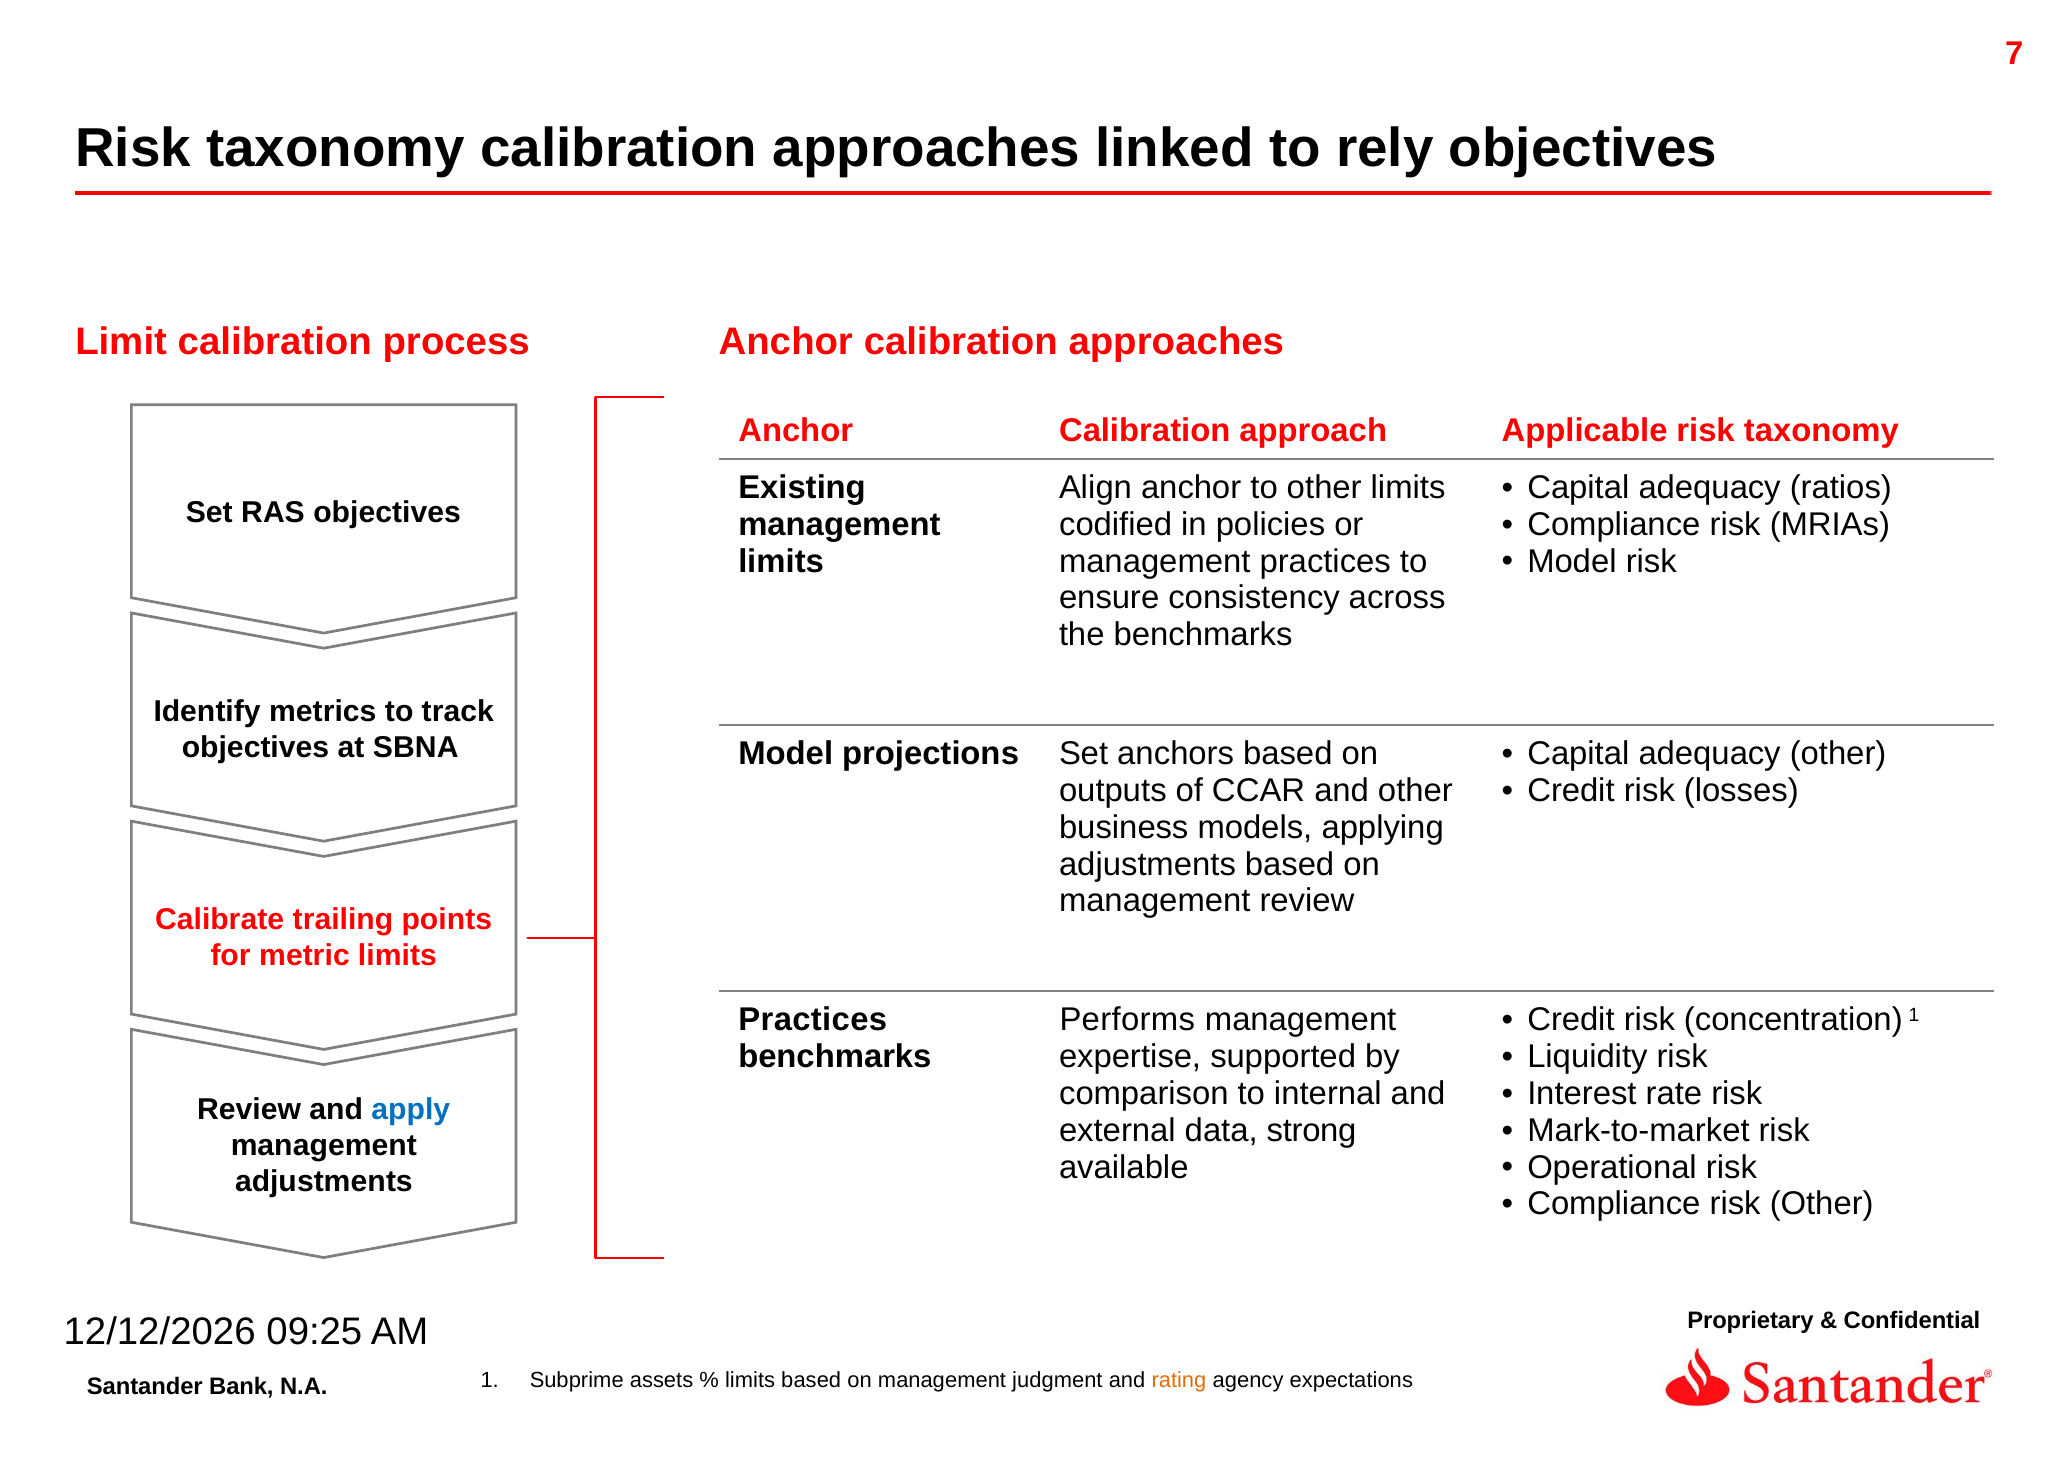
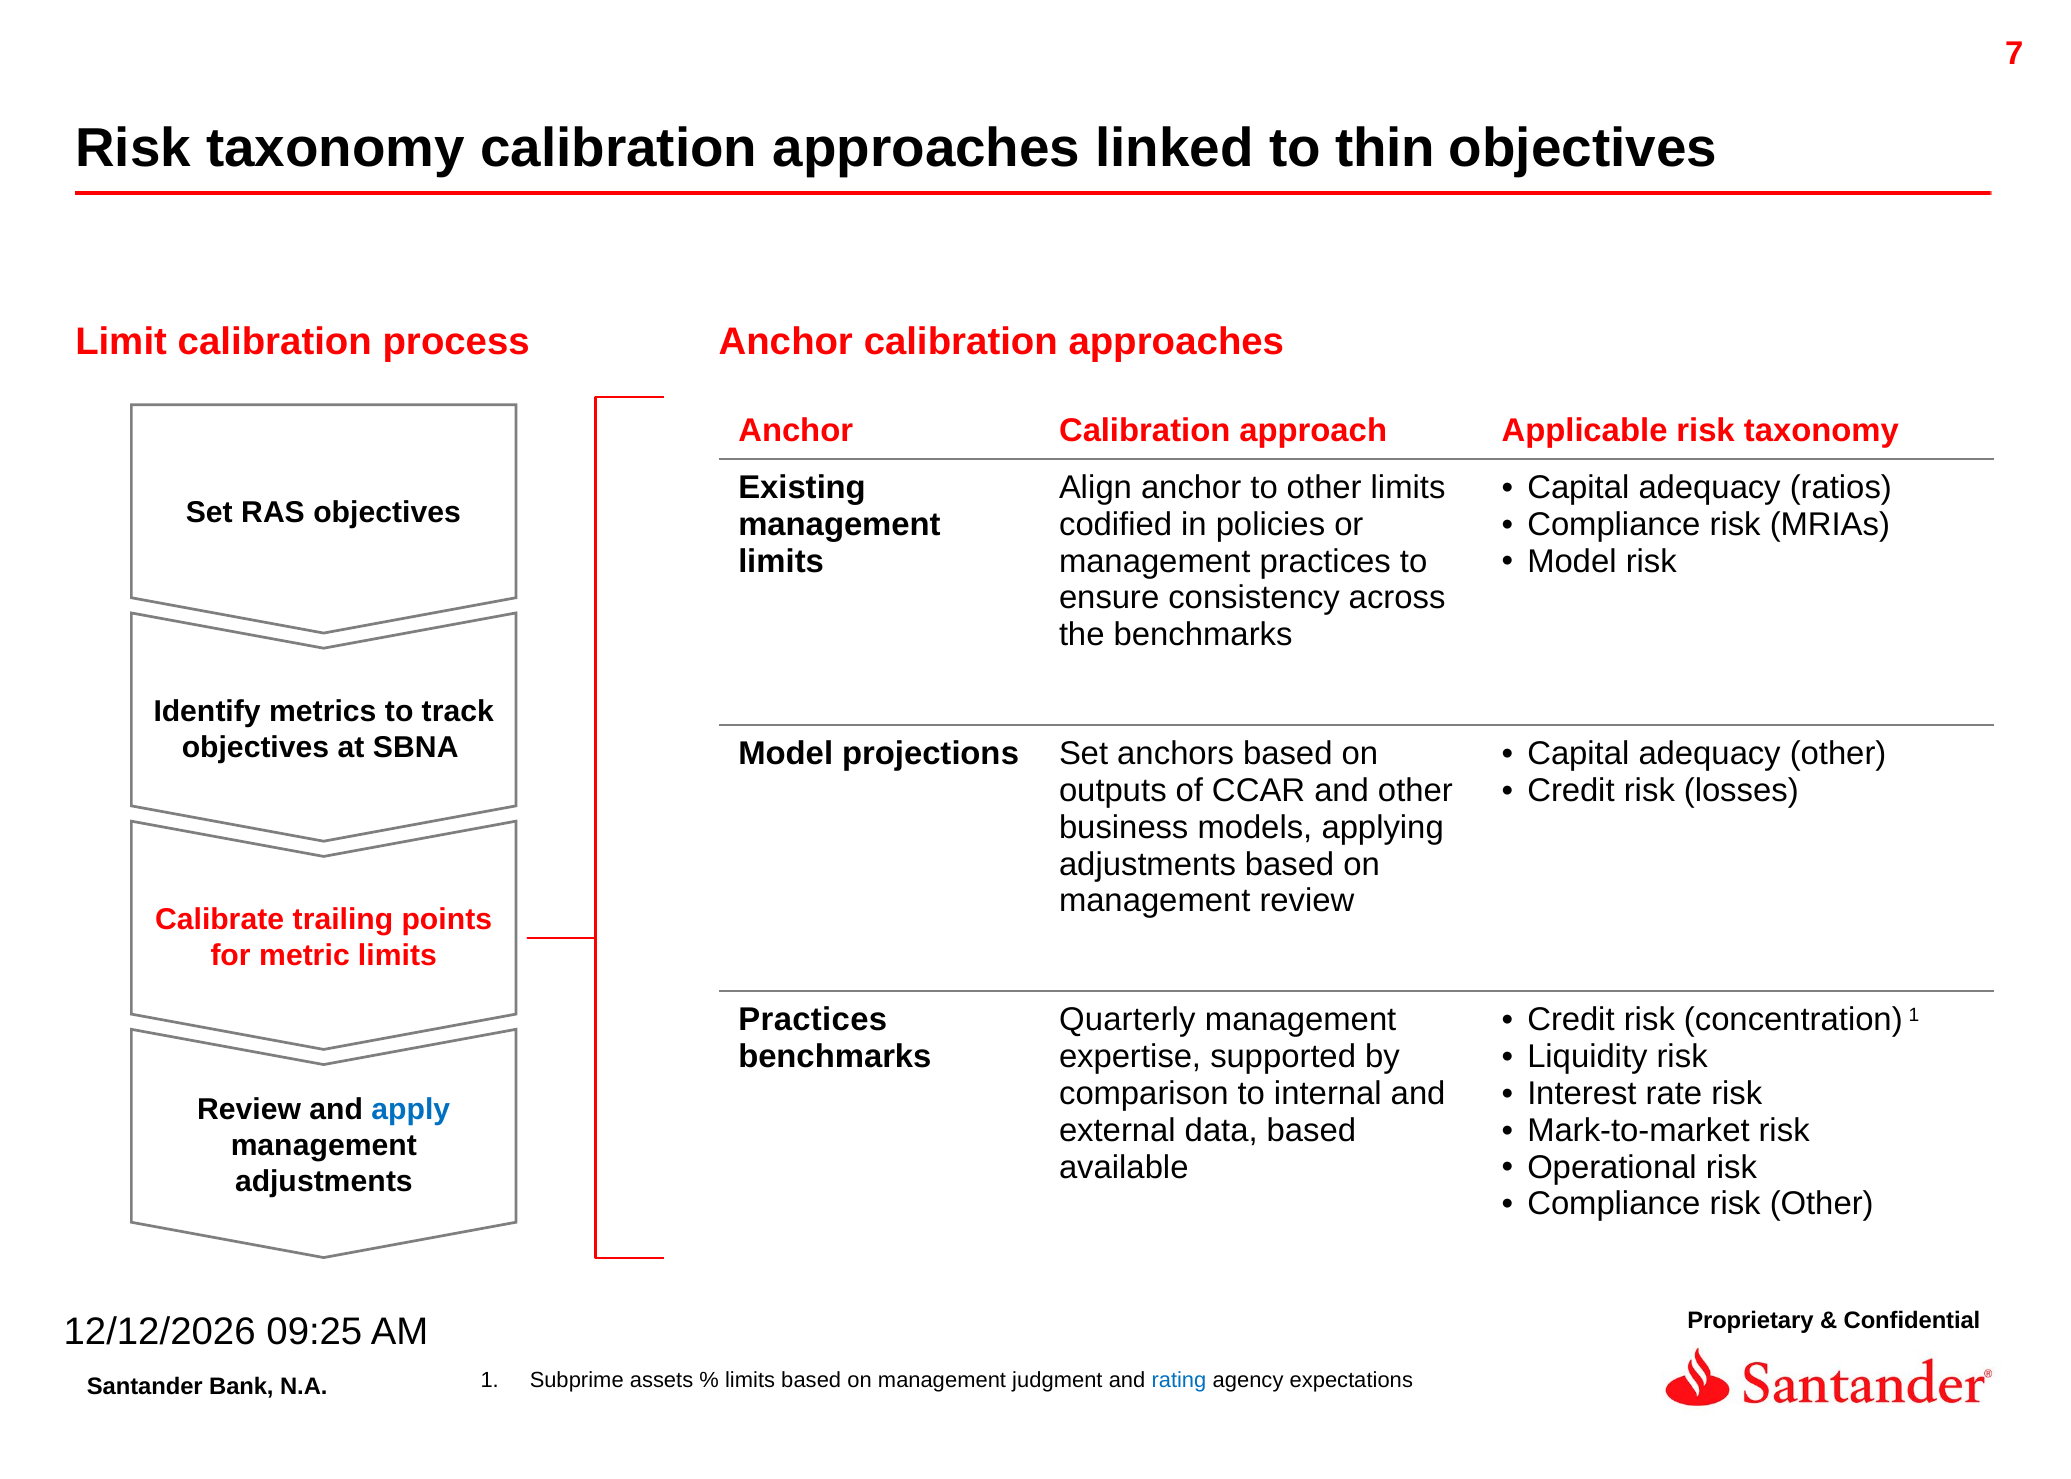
rely: rely -> thin (1385, 148)
Performs: Performs -> Quarterly (1127, 1020)
data strong: strong -> based (1311, 1131)
rating colour: orange -> blue (1179, 1380)
